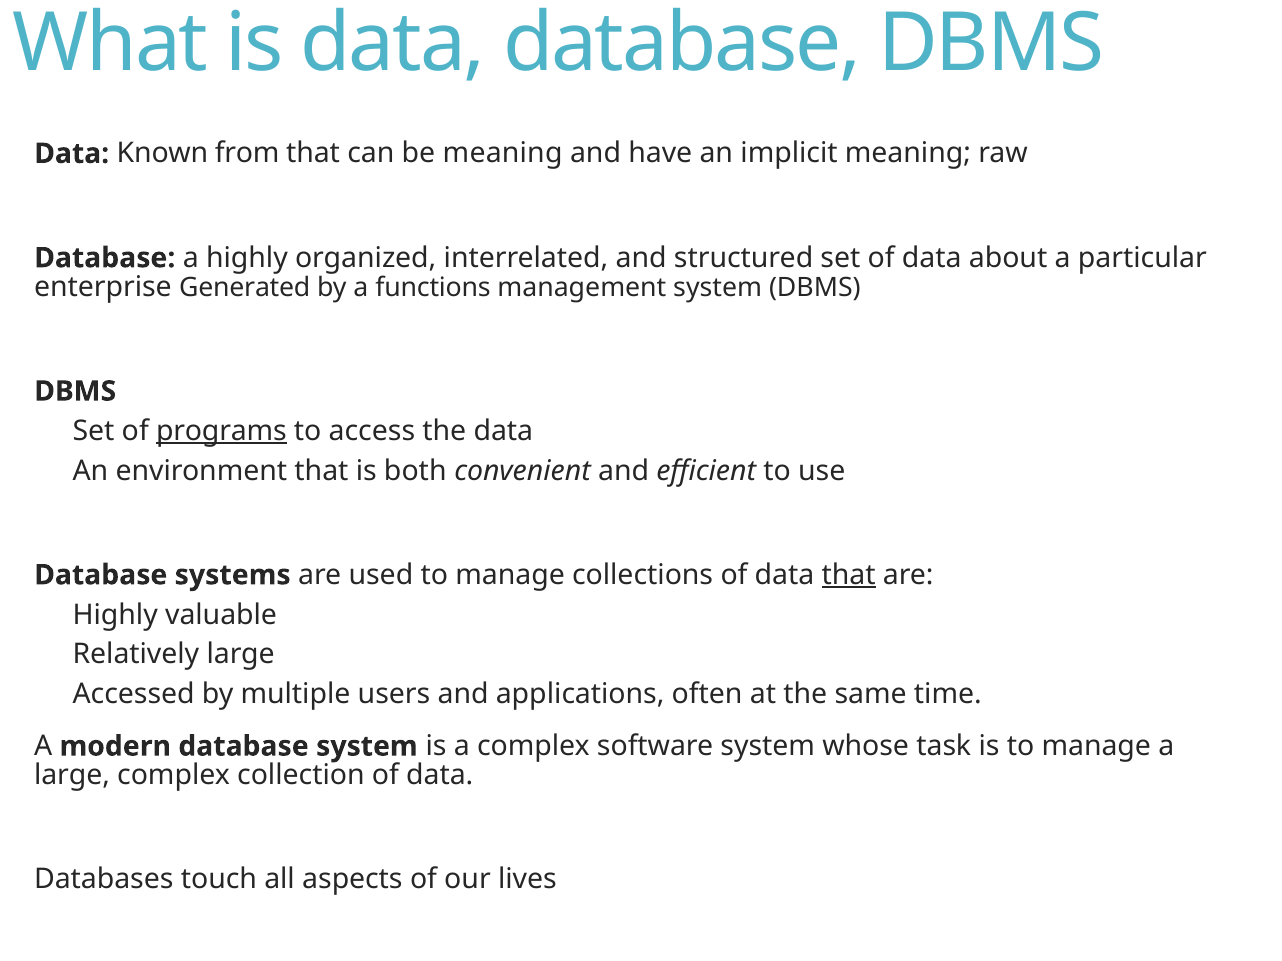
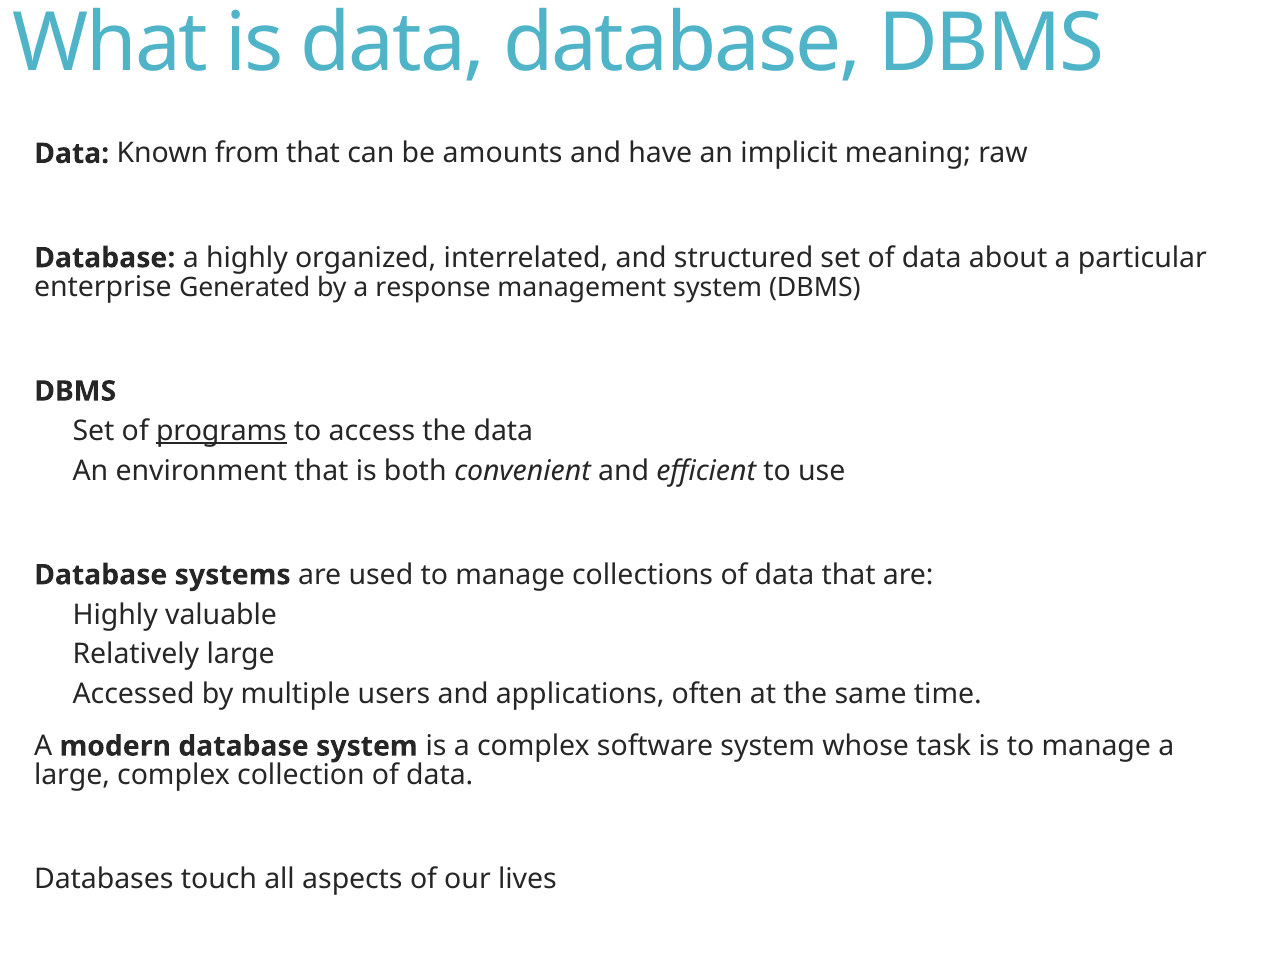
be meaning: meaning -> amounts (503, 154)
functions: functions -> response (433, 288)
that underline: present -> none (849, 575)
